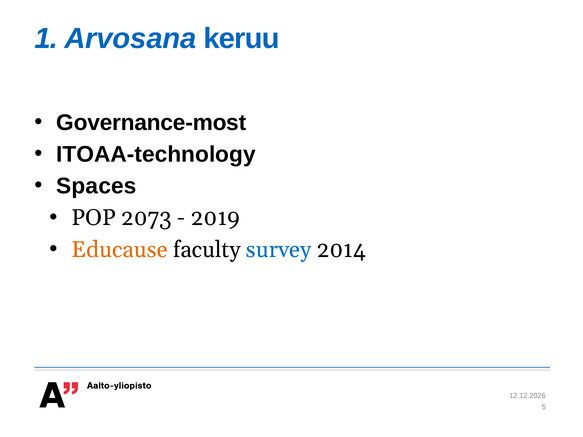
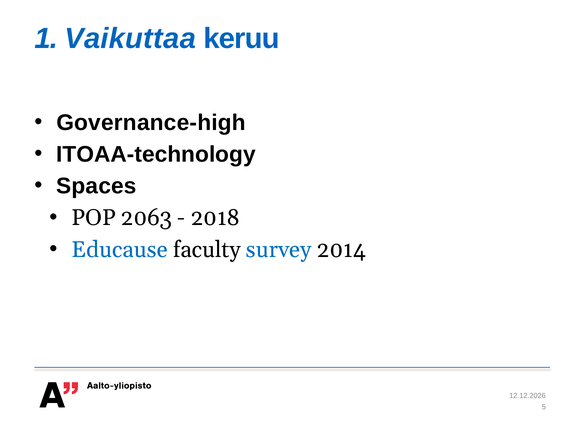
Arvosana: Arvosana -> Vaikuttaa (130, 38)
Governance-most: Governance-most -> Governance-high (151, 123)
2073: 2073 -> 2063 (147, 218)
2019: 2019 -> 2018 (215, 218)
Educause colour: orange -> blue (120, 250)
